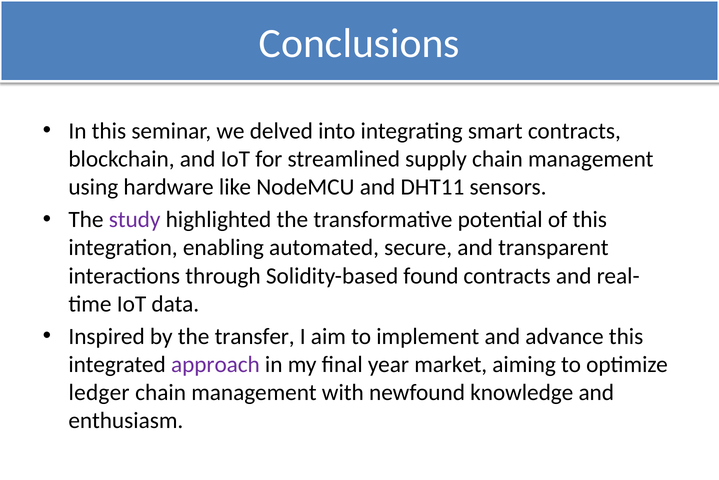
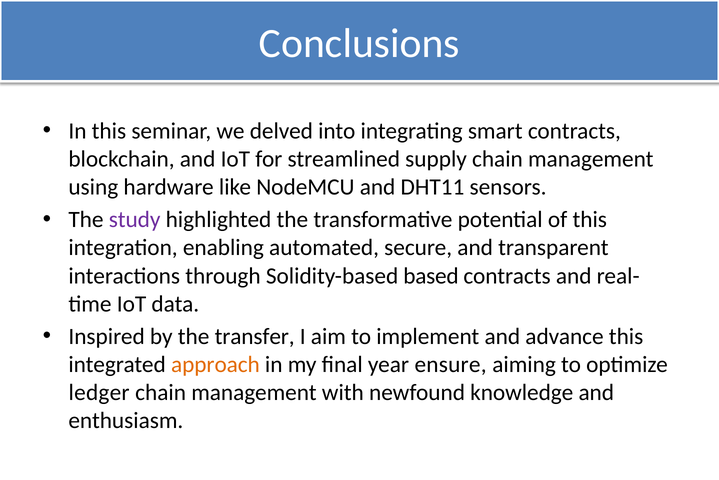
found: found -> based (431, 275)
approach colour: purple -> orange (215, 364)
market: market -> ensure (451, 364)
